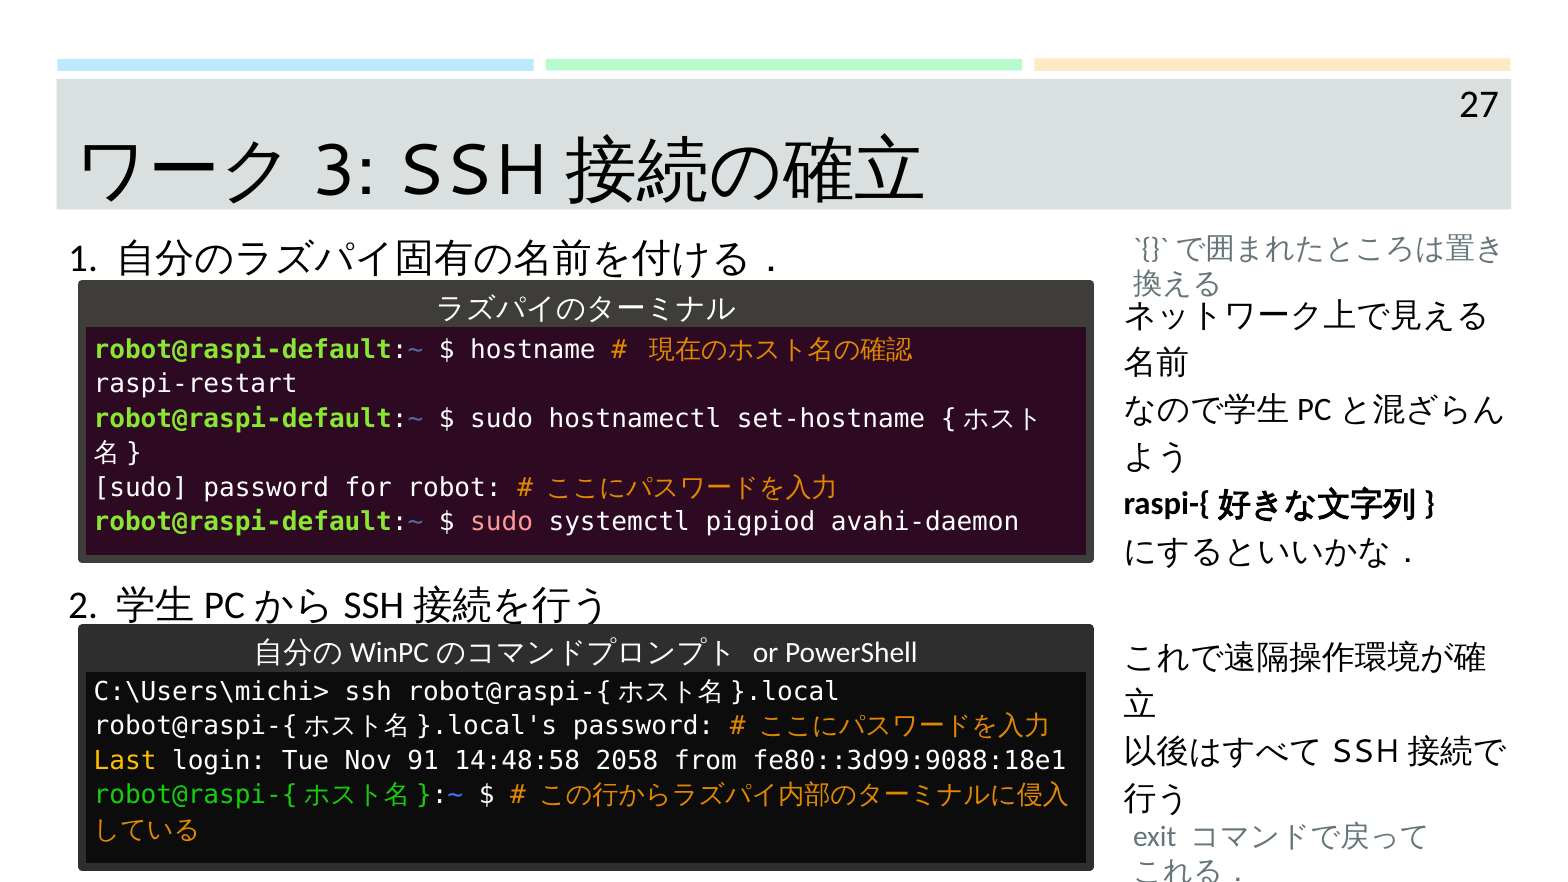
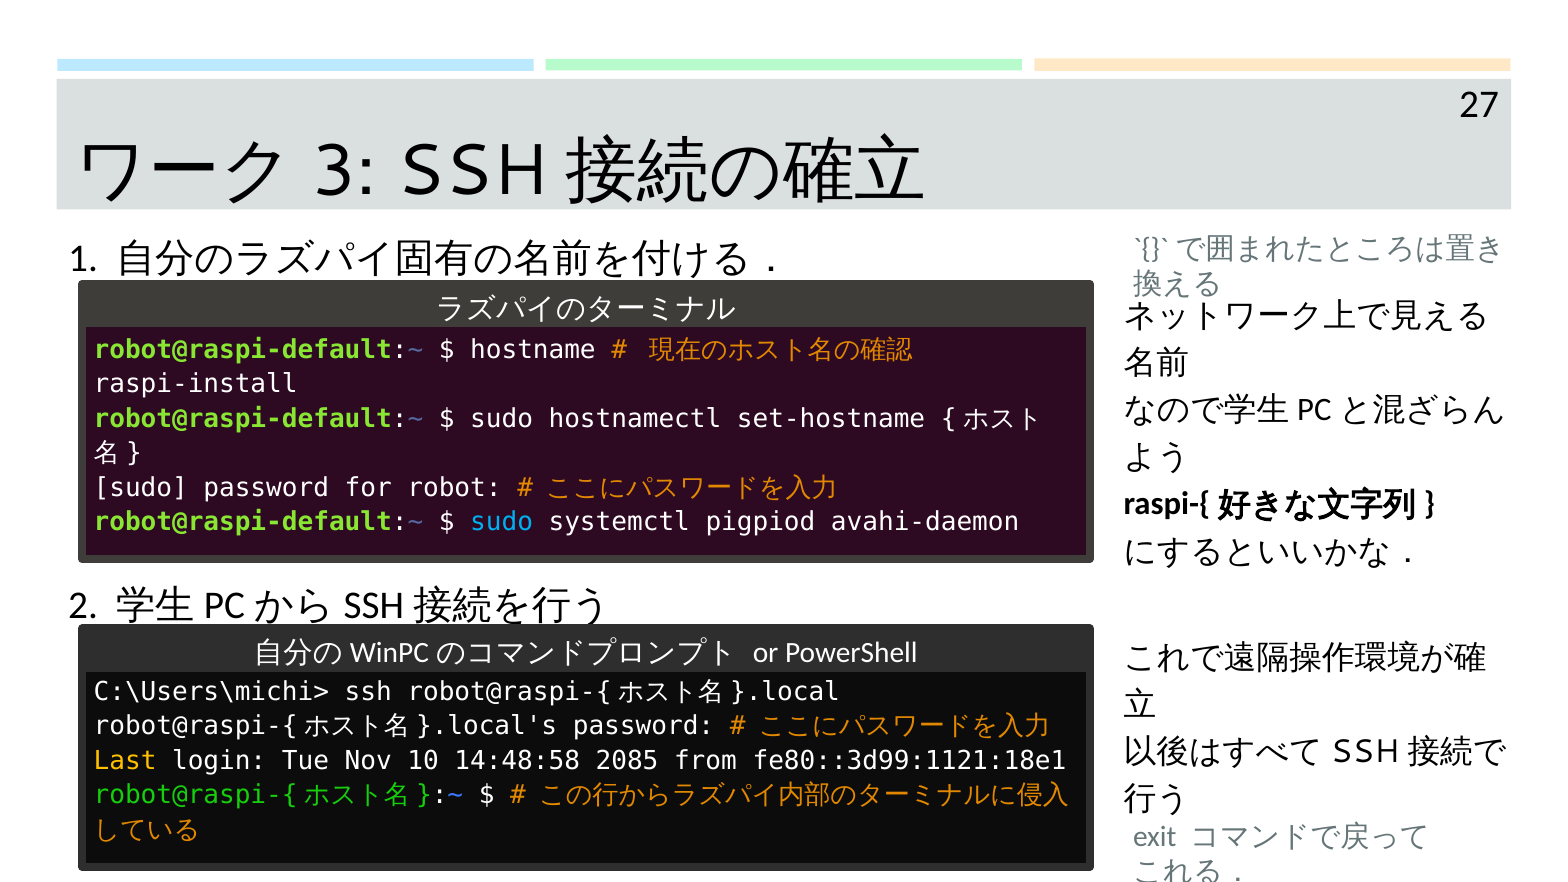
raspi-restart: raspi-restart -> raspi-install (196, 384)
sudo colour: pink -> light blue (502, 522)
91: 91 -> 10 (423, 761)
2058: 2058 -> 2085 (627, 761)
fe80::3d99:9088:18e1: fe80::3d99:9088:18e1 -> fe80::3d99:1121:18e1 (909, 761)
